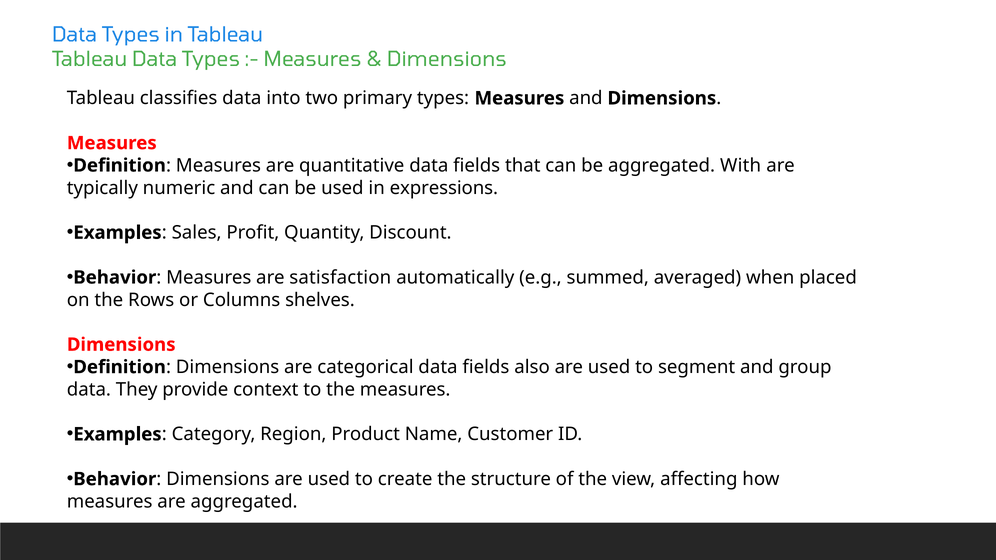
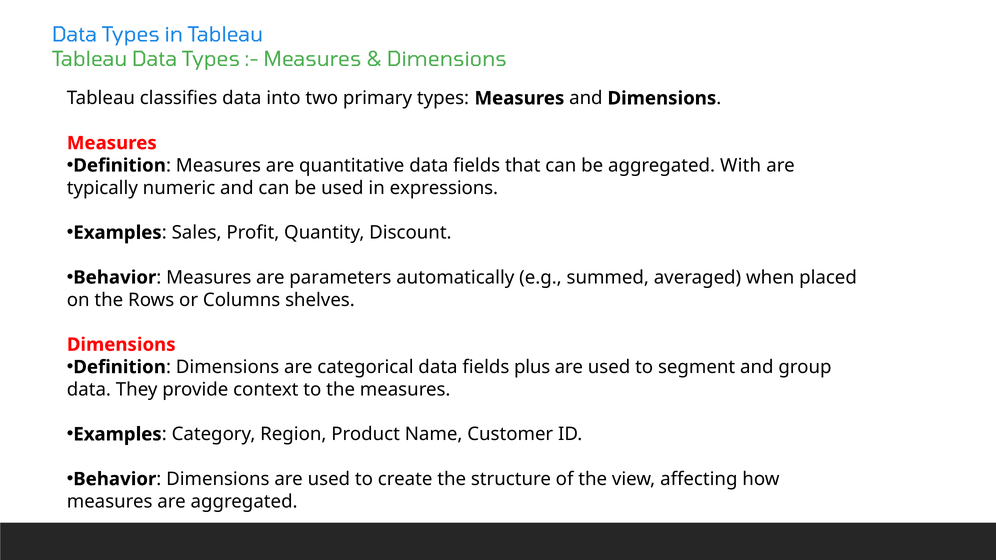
satisfaction: satisfaction -> parameters (340, 278)
also: also -> plus (532, 367)
